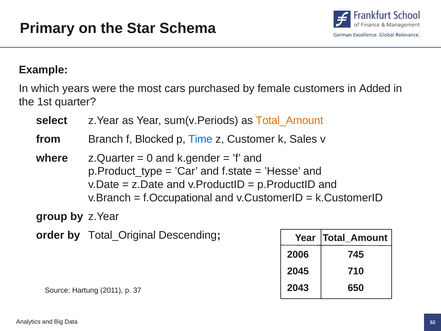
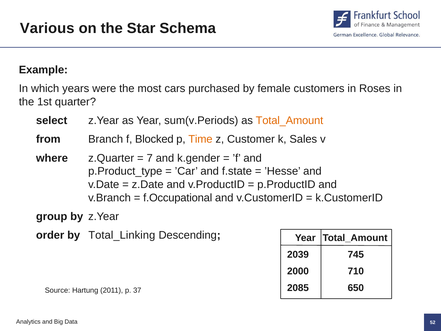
Primary: Primary -> Various (47, 28)
Added: Added -> Roses (375, 88)
Time colour: blue -> orange (200, 139)
0: 0 -> 7 (150, 158)
Total_Original: Total_Original -> Total_Linking (122, 235)
2006: 2006 -> 2039 (298, 255)
2045: 2045 -> 2000 (298, 271)
2043: 2043 -> 2085 (298, 288)
